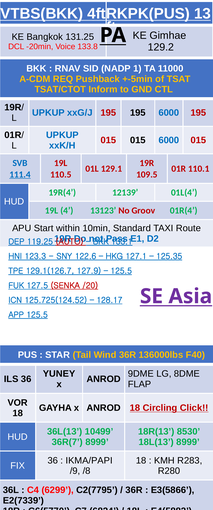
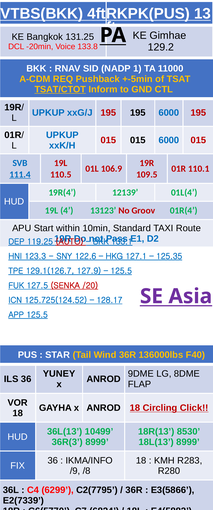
TSAT/CTOT underline: none -> present (60, 89)
129.1: 129.1 -> 106.9 (112, 169)
36R(7: 36R(7 -> 36R(3 (67, 442)
IKMA/PAPI: IKMA/PAPI -> IKMA/INFO (89, 460)
